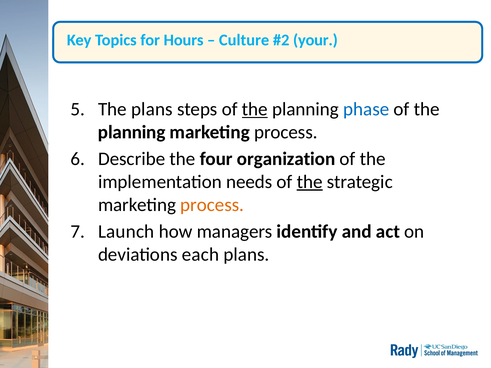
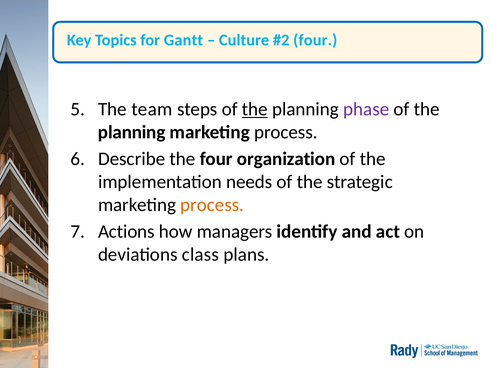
Hours: Hours -> Gantt (183, 40)
your: your -> four (315, 40)
The plans: plans -> team (152, 109)
phase colour: blue -> purple (366, 109)
the underline: present -> none (310, 182)
Launch: Launch -> Actions (126, 232)
each: each -> class (200, 255)
